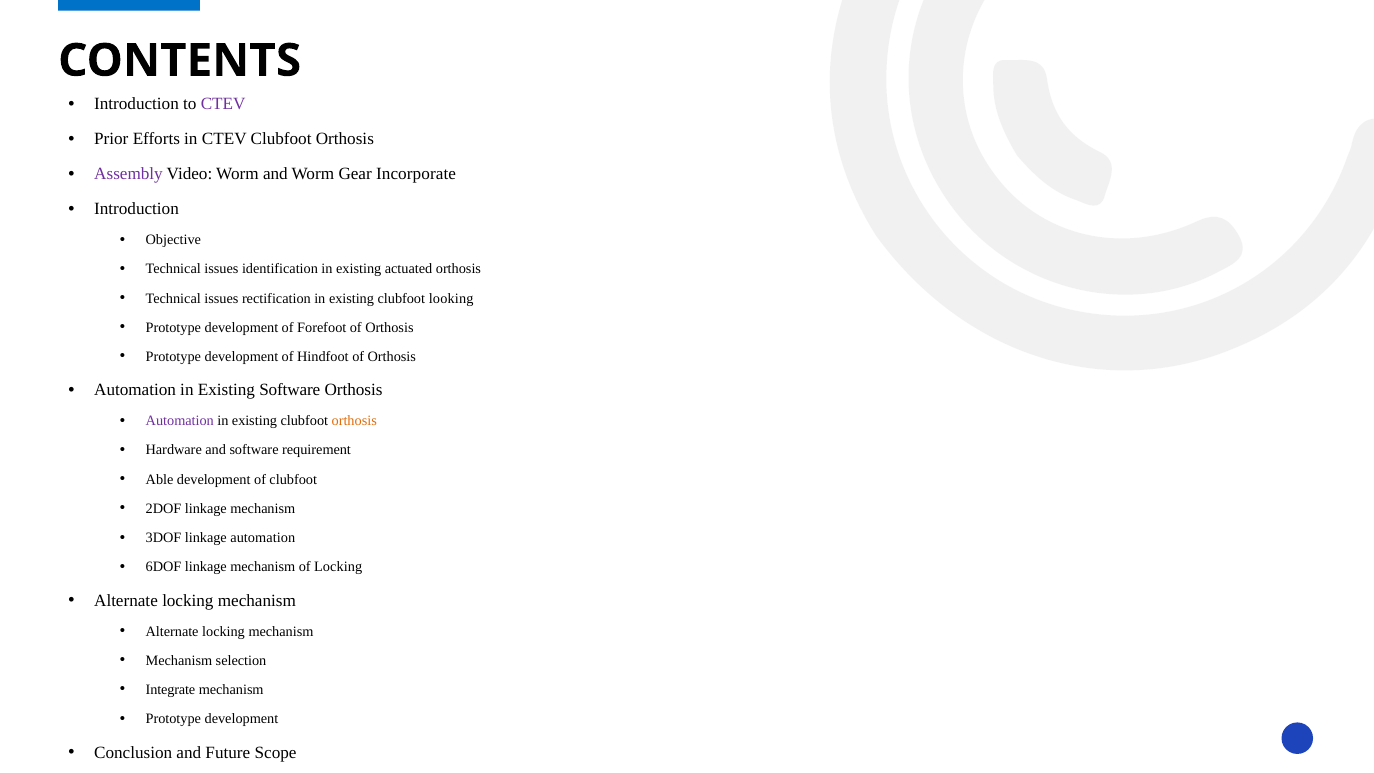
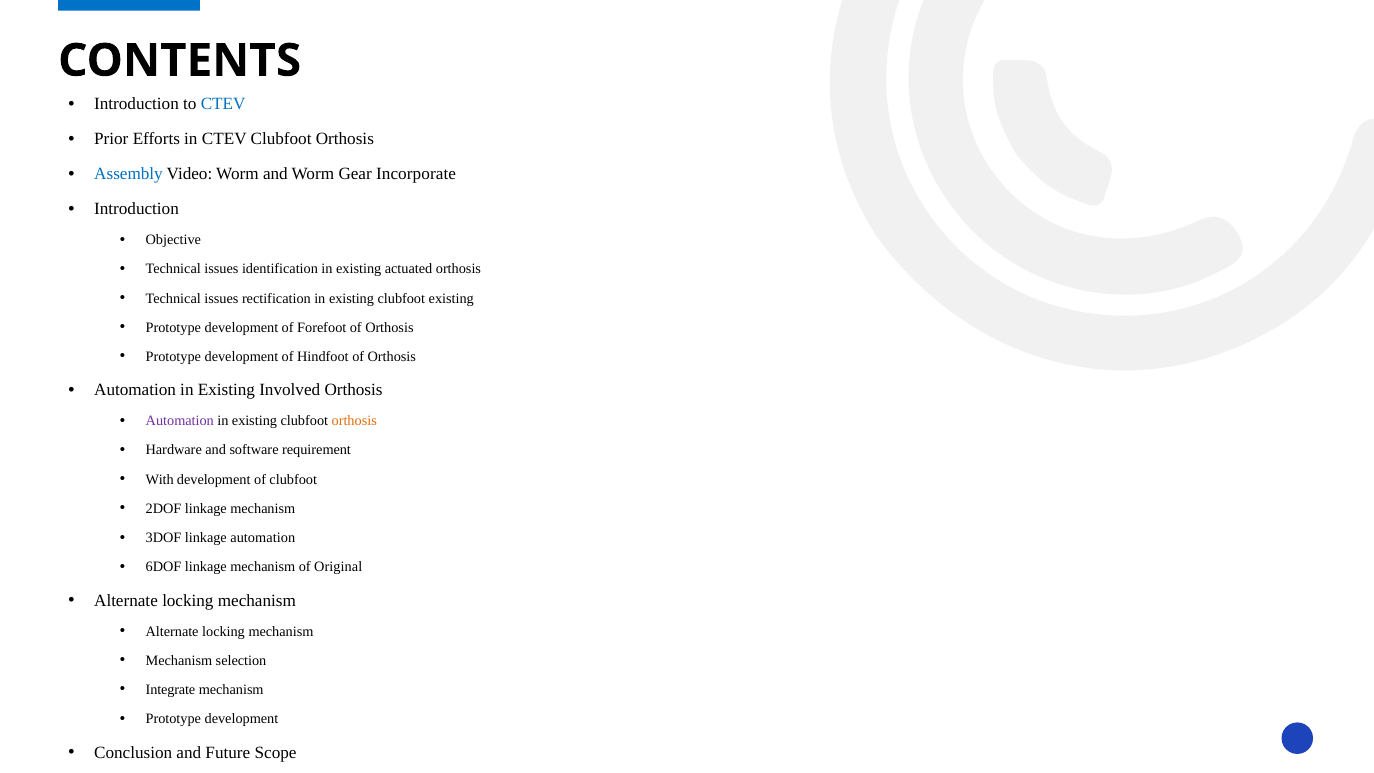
CTEV colour: purple -> blue (223, 104)
Assembly colour: purple -> blue (128, 174)
clubfoot looking: looking -> existing (451, 298)
Existing Software: Software -> Involved (290, 390)
Able: Able -> With (160, 479)
of Locking: Locking -> Original (338, 567)
